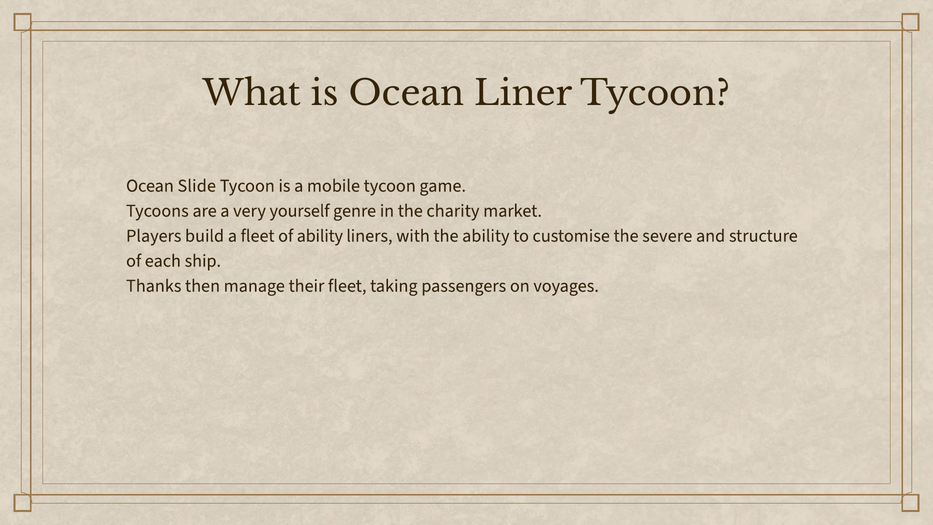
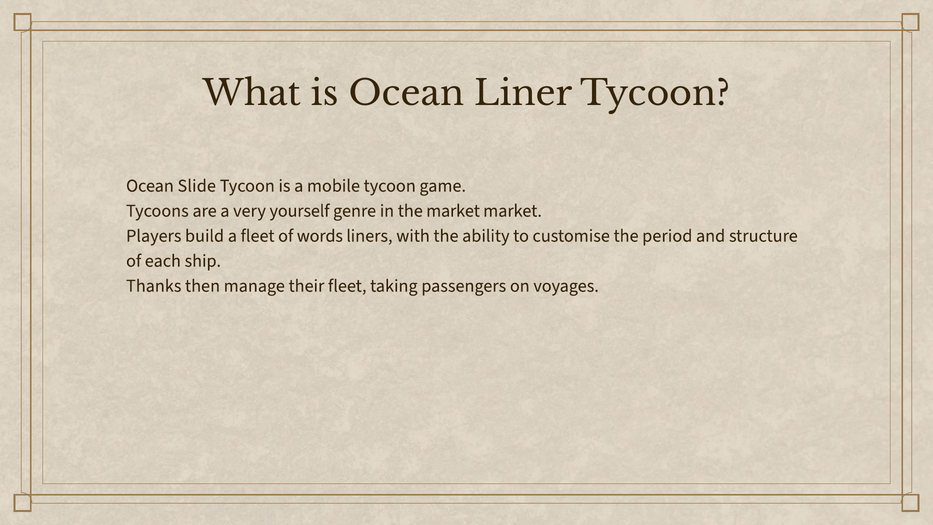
the charity: charity -> market (453, 211)
of ability: ability -> words (320, 236)
severe: severe -> period (667, 236)
